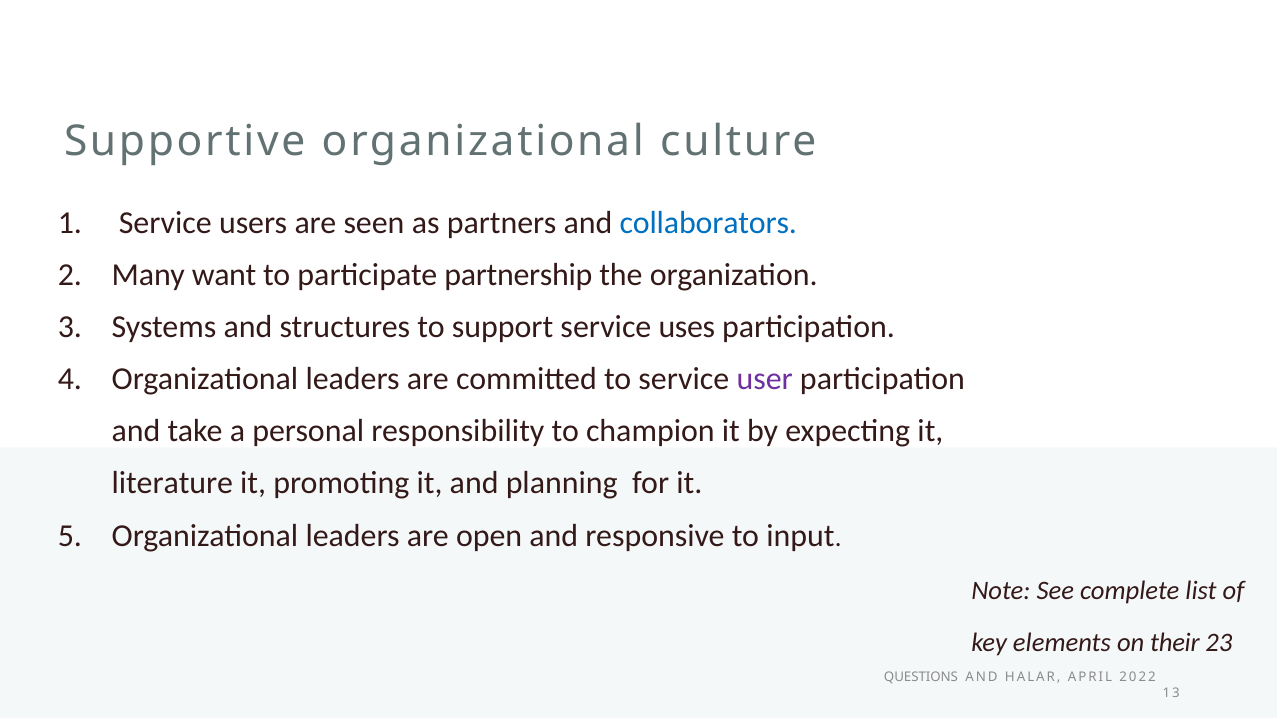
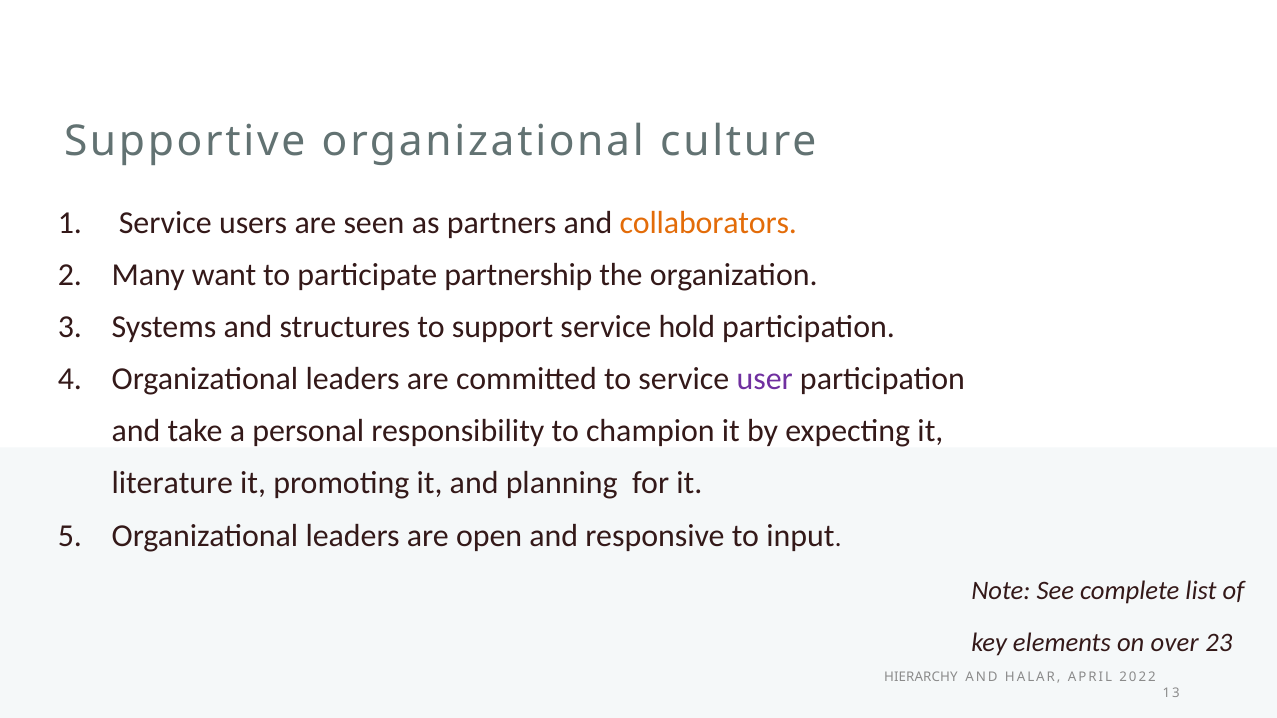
collaborators colour: blue -> orange (708, 223)
uses: uses -> hold (687, 327)
their: their -> over (1175, 643)
QUESTIONS: QUESTIONS -> HIERARCHY (921, 677)
